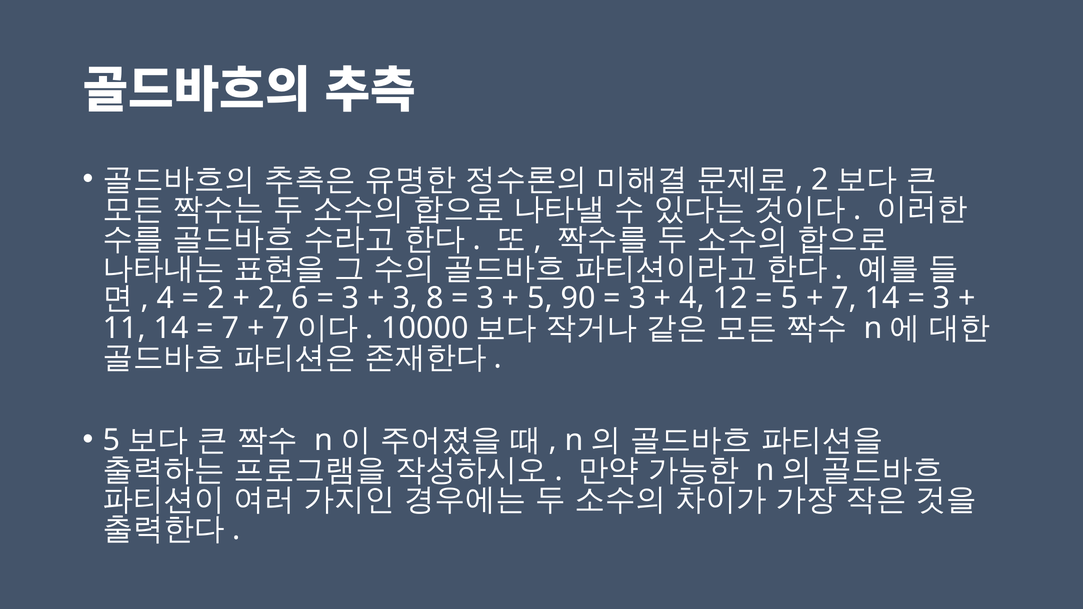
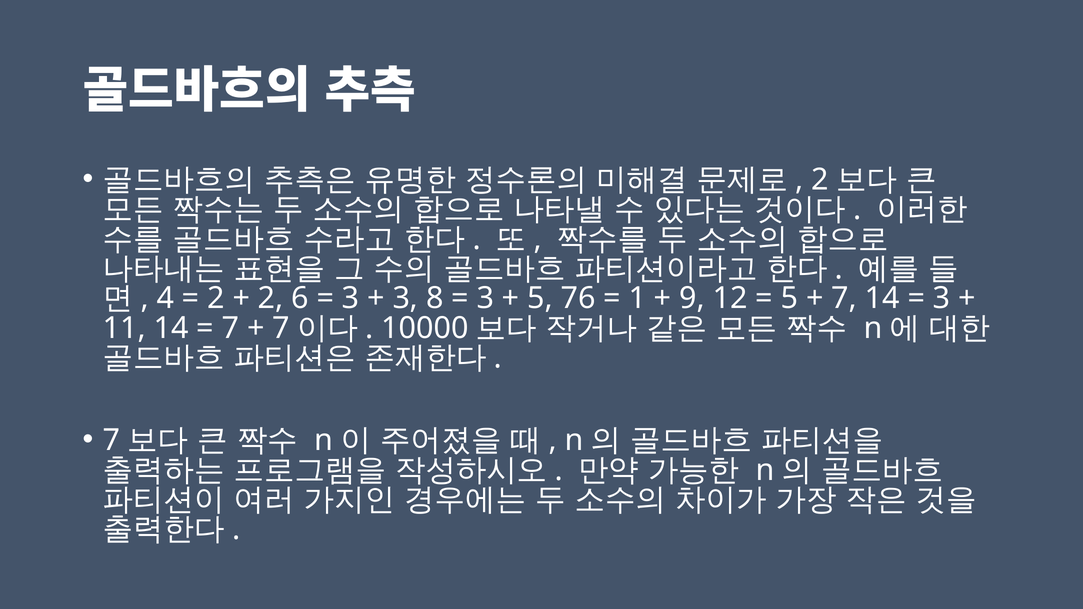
90: 90 -> 76 (578, 298)
3: 3 -> 1 (637, 298)
4: 4 -> 9 (692, 298)
5: 5 -> 7 (112, 441)
